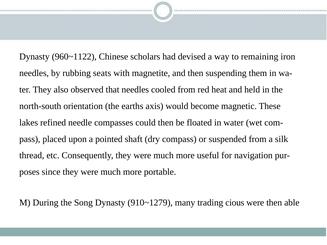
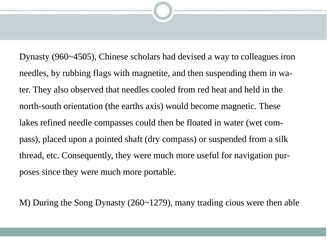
960~1122: 960~1122 -> 960~4505 (74, 57)
remaining: remaining -> colleagues (260, 57)
seats: seats -> flags (102, 73)
910~1279: 910~1279 -> 260~1279 (150, 202)
